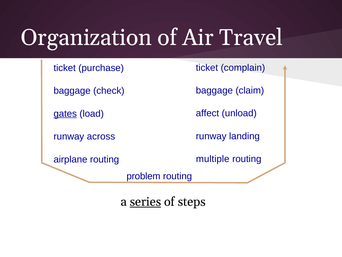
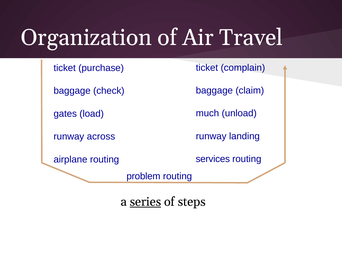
affect: affect -> much (207, 113)
gates underline: present -> none (65, 113)
multiple: multiple -> services (213, 159)
